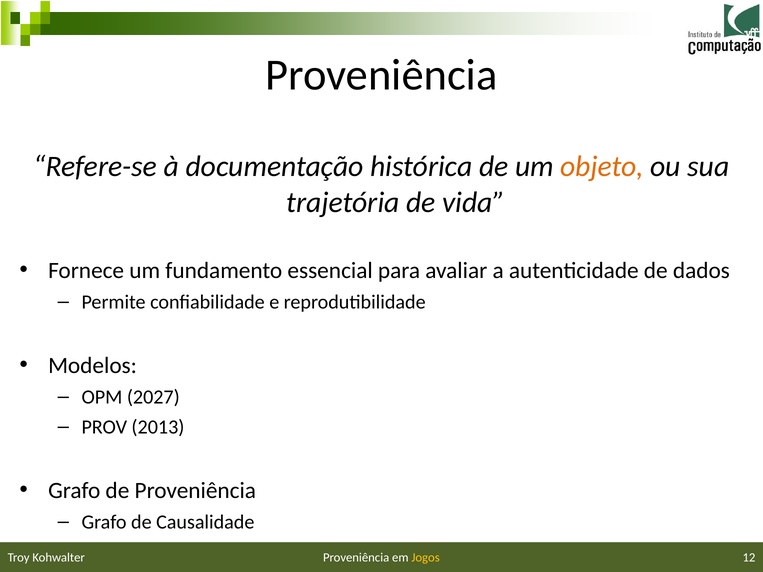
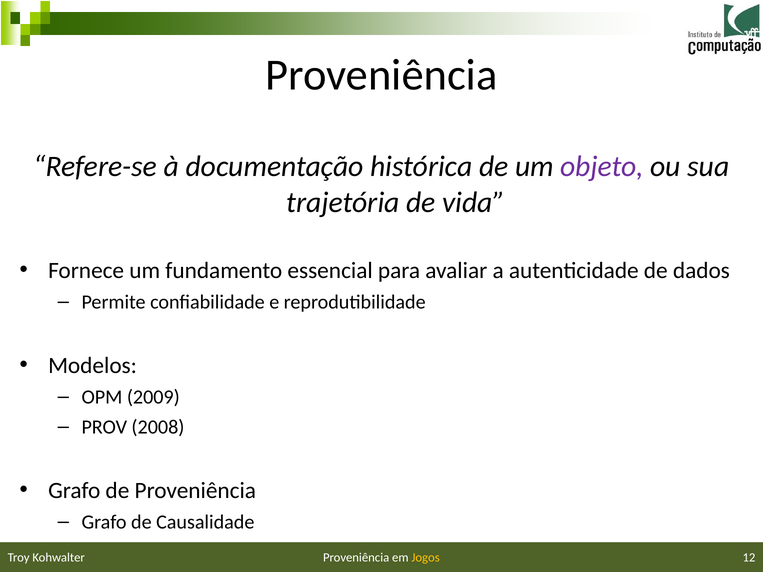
objeto colour: orange -> purple (602, 167)
2027: 2027 -> 2009 (153, 397)
2013: 2013 -> 2008 (158, 427)
